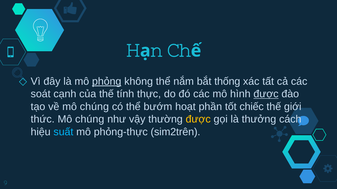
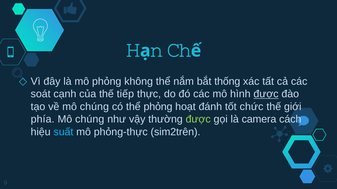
phỏng underline: present -> none (107, 82)
tính: tính -> tiếp (125, 94)
thể bướm: bướm -> phỏng (158, 107)
phần: phần -> đánh (210, 107)
chiếc: chiếc -> chức (252, 107)
thức: thức -> phía (43, 120)
được colour: yellow -> light green (198, 120)
thưởng: thưởng -> camera (259, 120)
